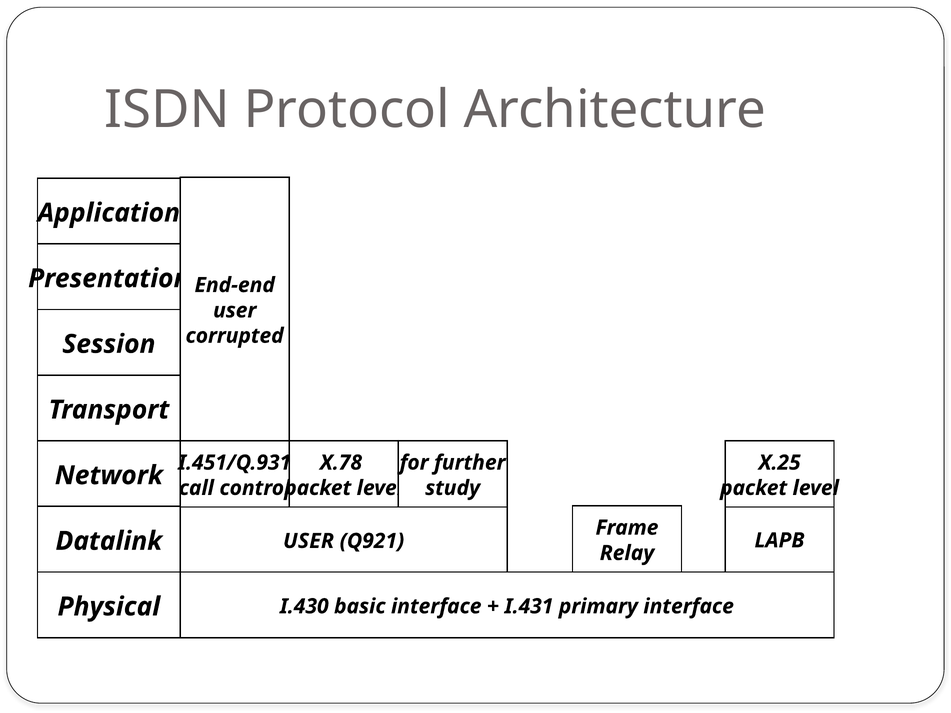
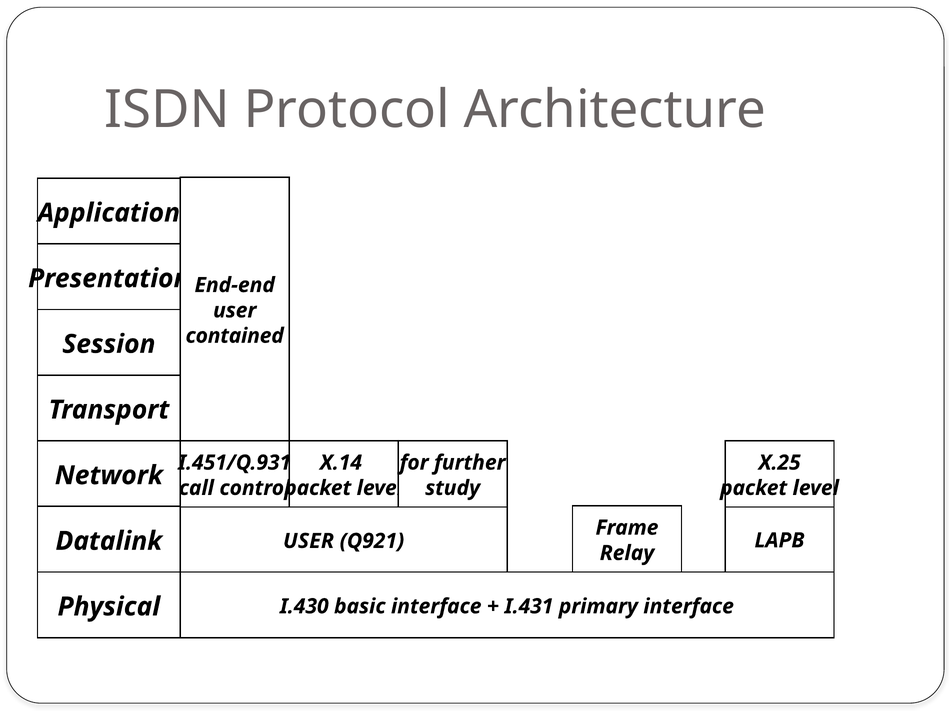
corrupted: corrupted -> contained (235, 336)
X.78: X.78 -> X.14 (341, 463)
